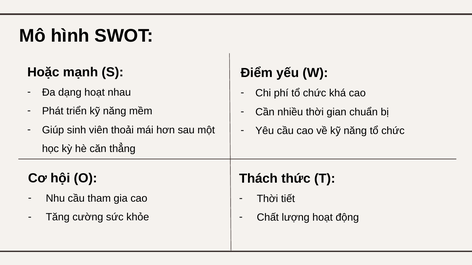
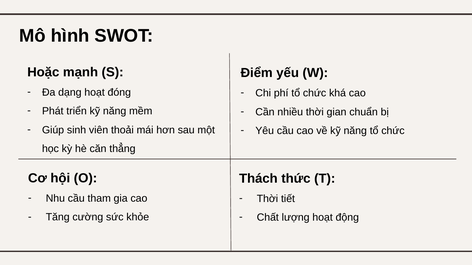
nhau: nhau -> đóng (119, 93)
